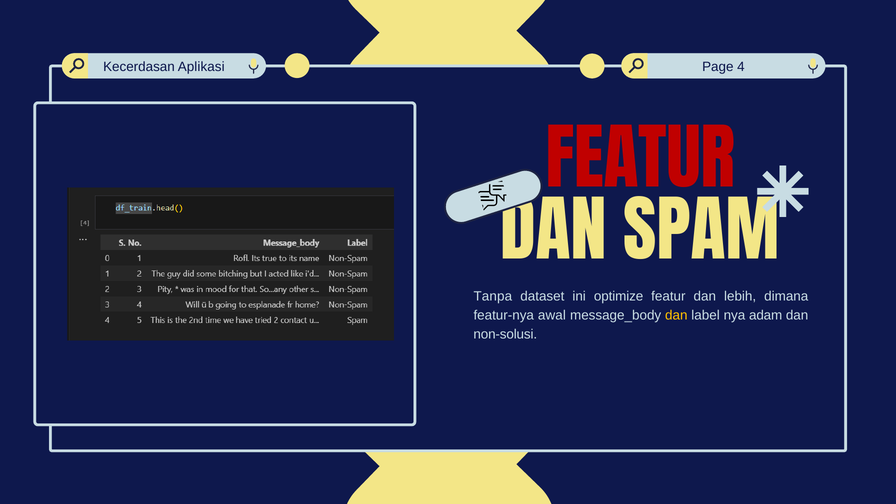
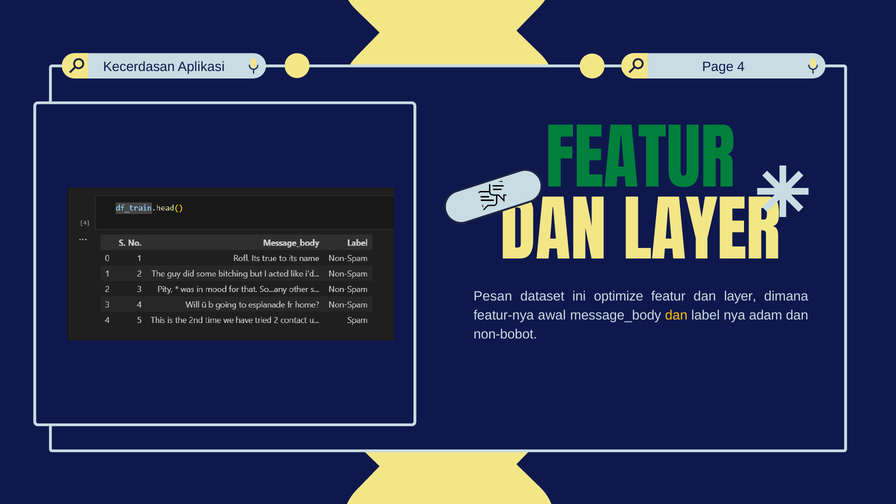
FEATUR colour: red -> green (640, 163)
SPAM: SPAM -> LAYER (702, 235)
Tanpa: Tanpa -> Pesan (493, 297)
lebih: lebih -> layer (740, 297)
non-solusi: non-solusi -> non-bobot (505, 334)
